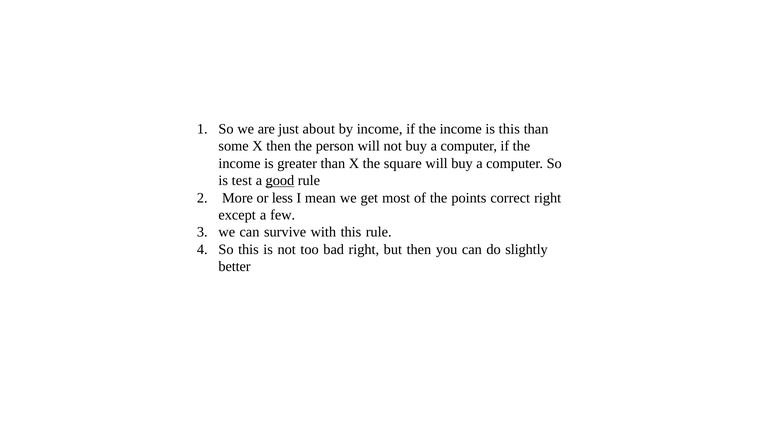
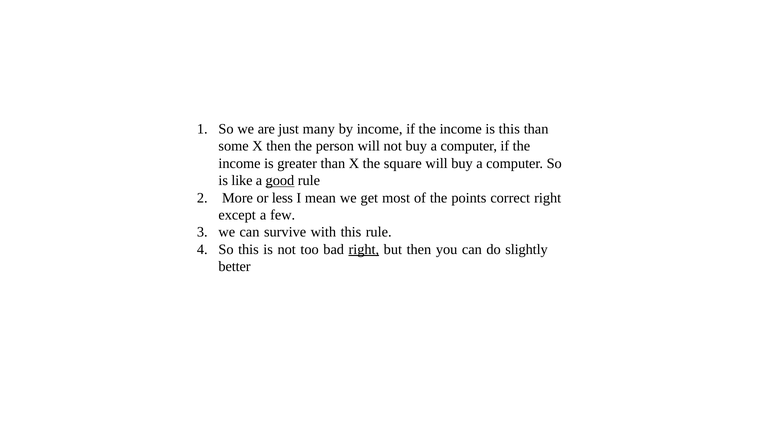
about: about -> many (319, 129)
test: test -> like (242, 181)
right underline: none -> present (364, 250)
